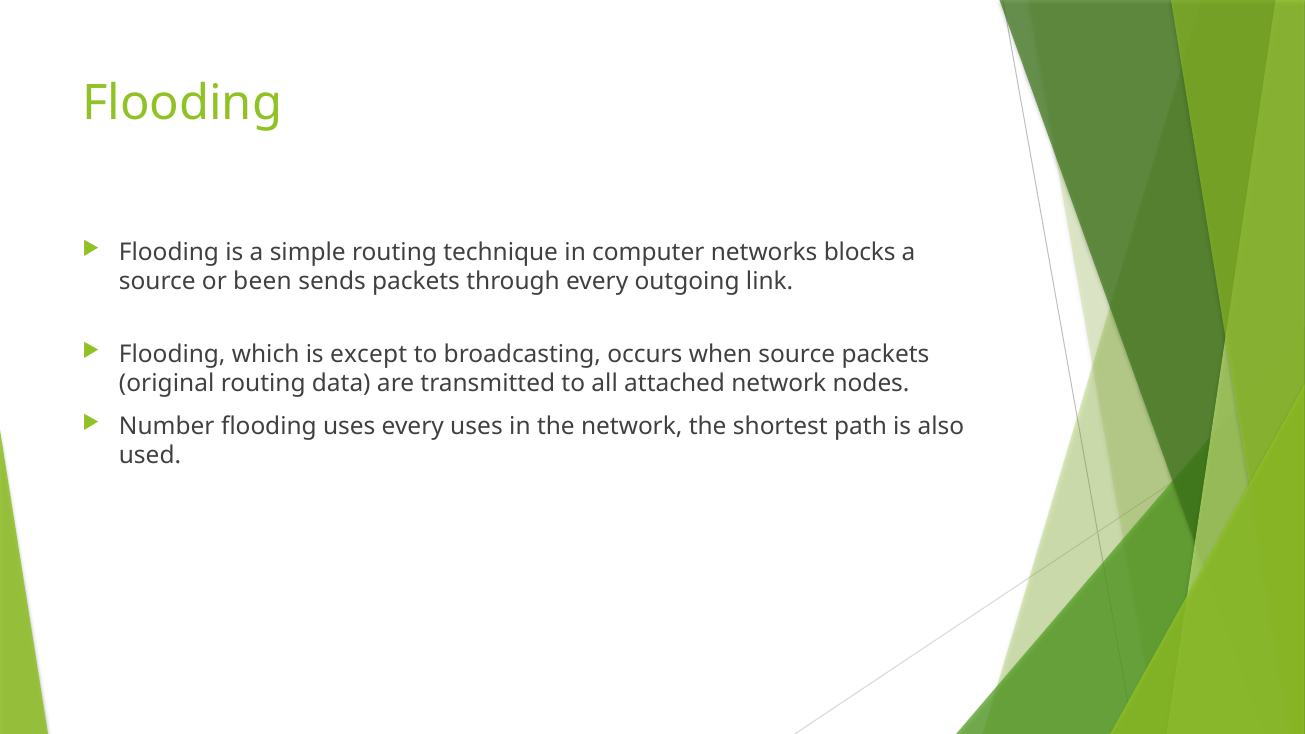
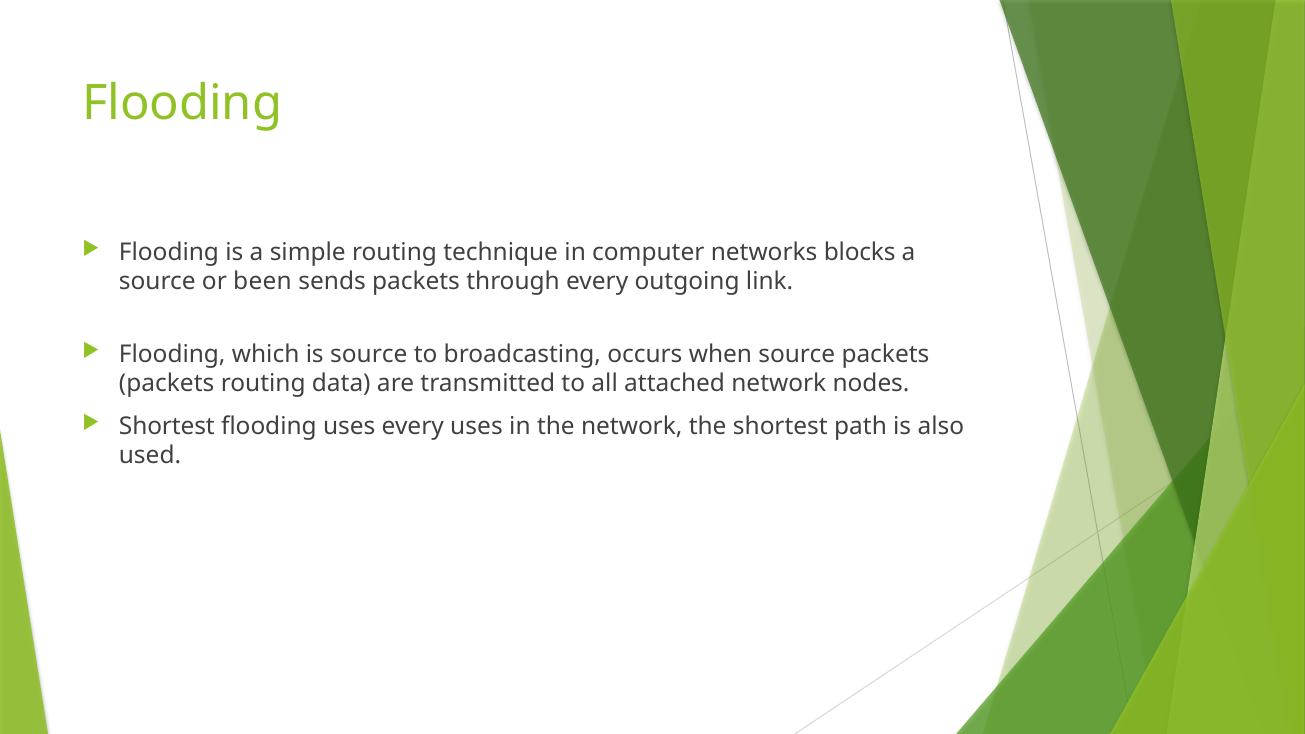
is except: except -> source (369, 354)
original: original -> packets (167, 384)
Number: Number -> Shortest (167, 427)
